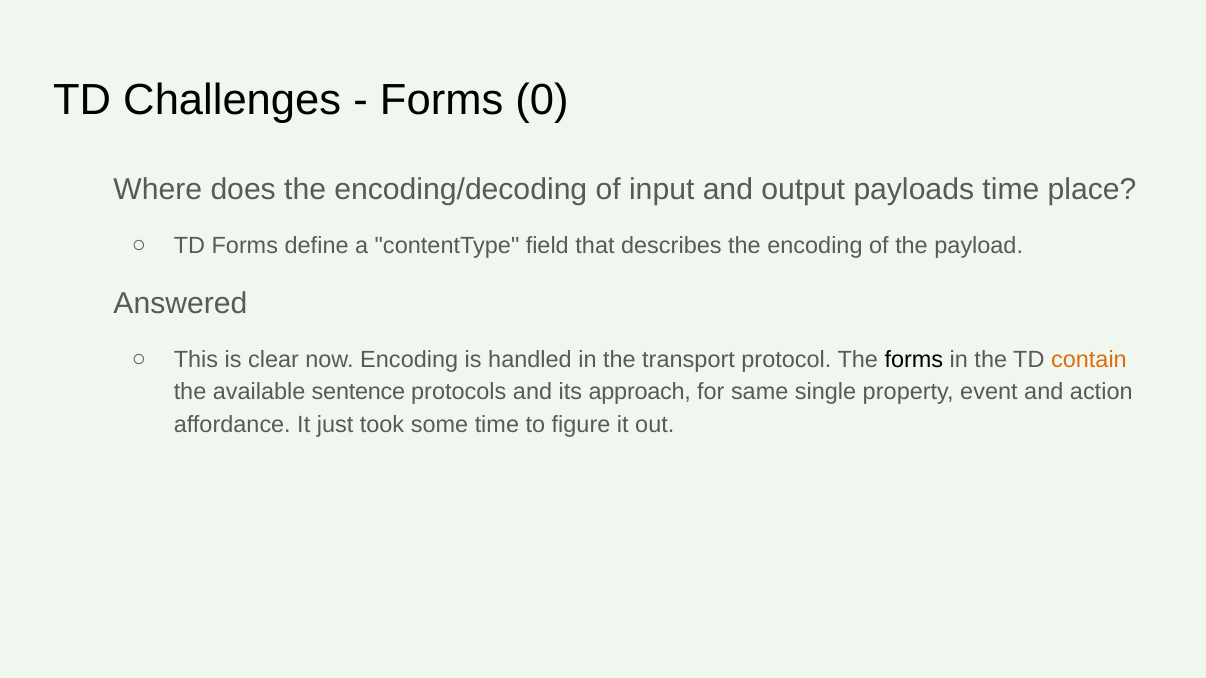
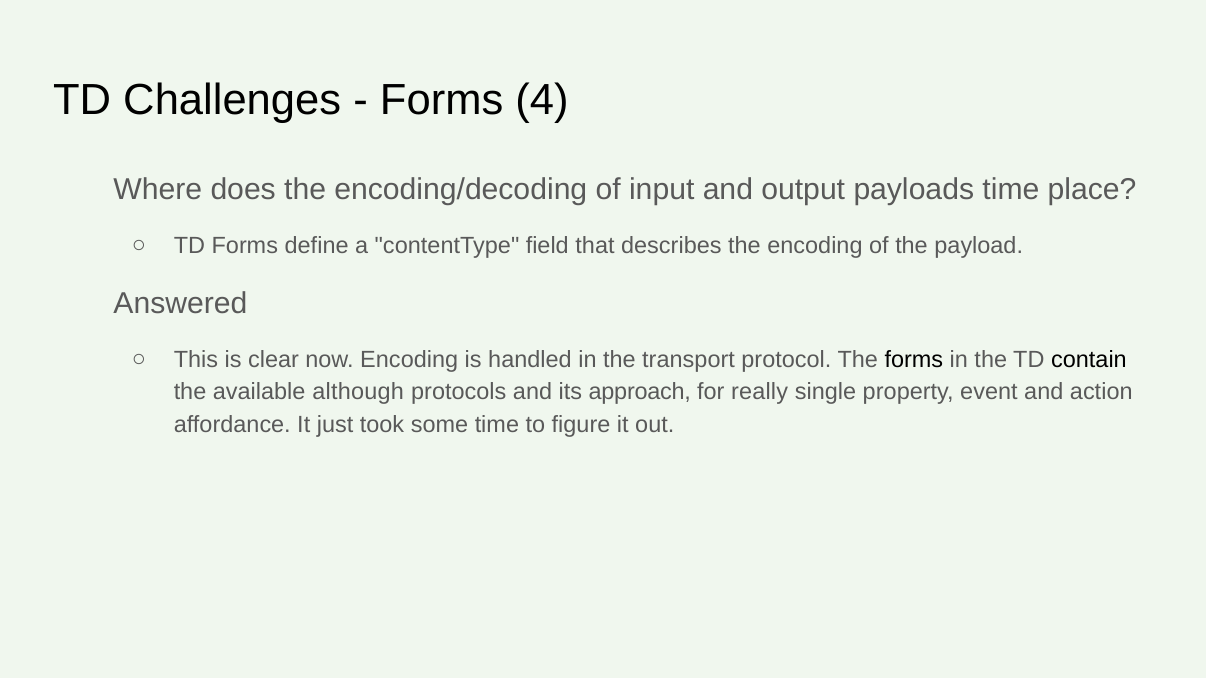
0: 0 -> 4 (542, 100)
contain colour: orange -> black (1089, 360)
sentence: sentence -> although (358, 392)
same: same -> really (760, 392)
